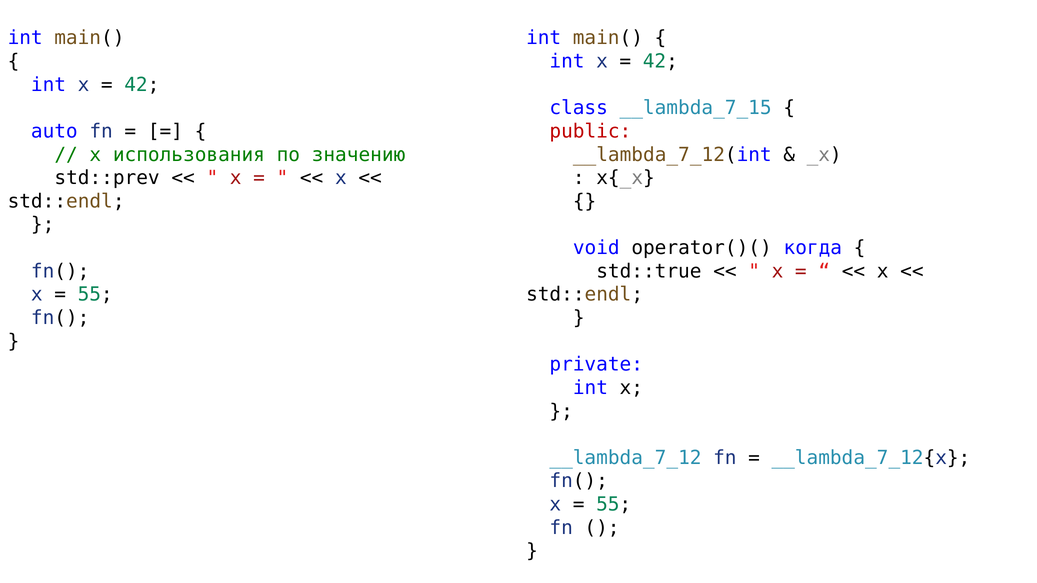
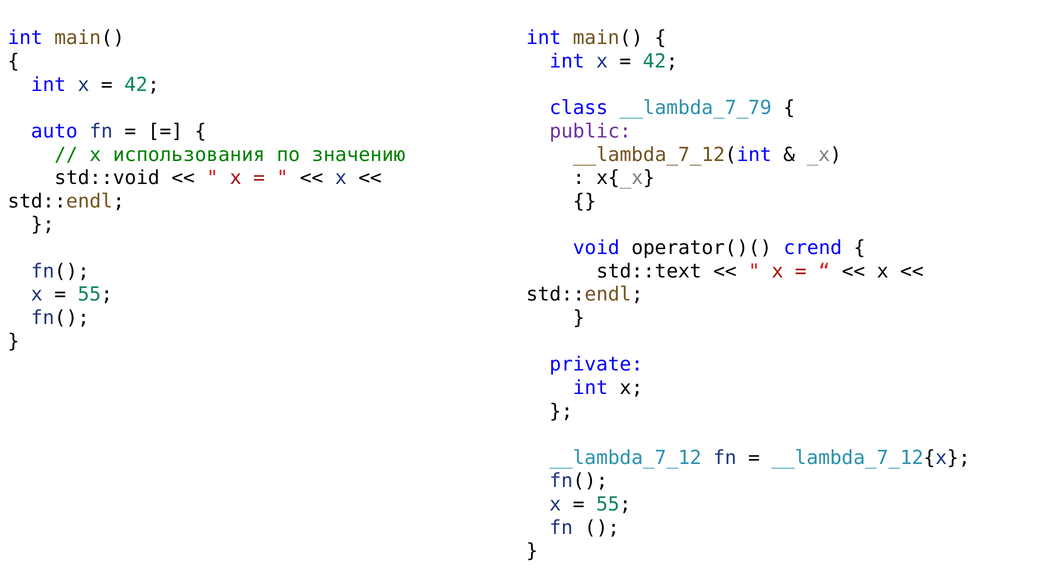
__lambda_7_15: __lambda_7_15 -> __lambda_7_79 (696, 108)
public colour: red -> purple (590, 131)
std::prev: std::prev -> std::void (107, 178)
когда: когда -> crend (813, 248)
std::true: std::true -> std::text (649, 271)
